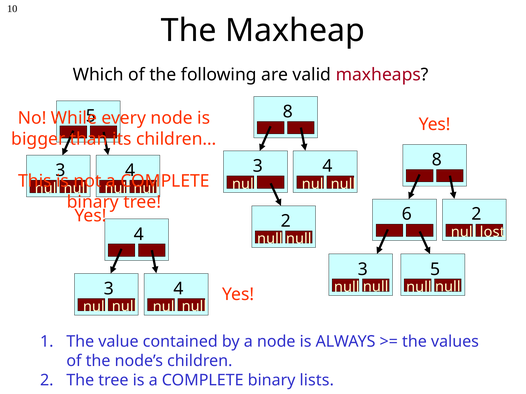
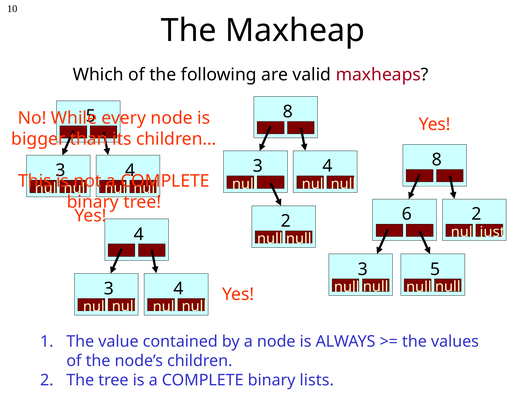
lost: lost -> just (492, 232)
